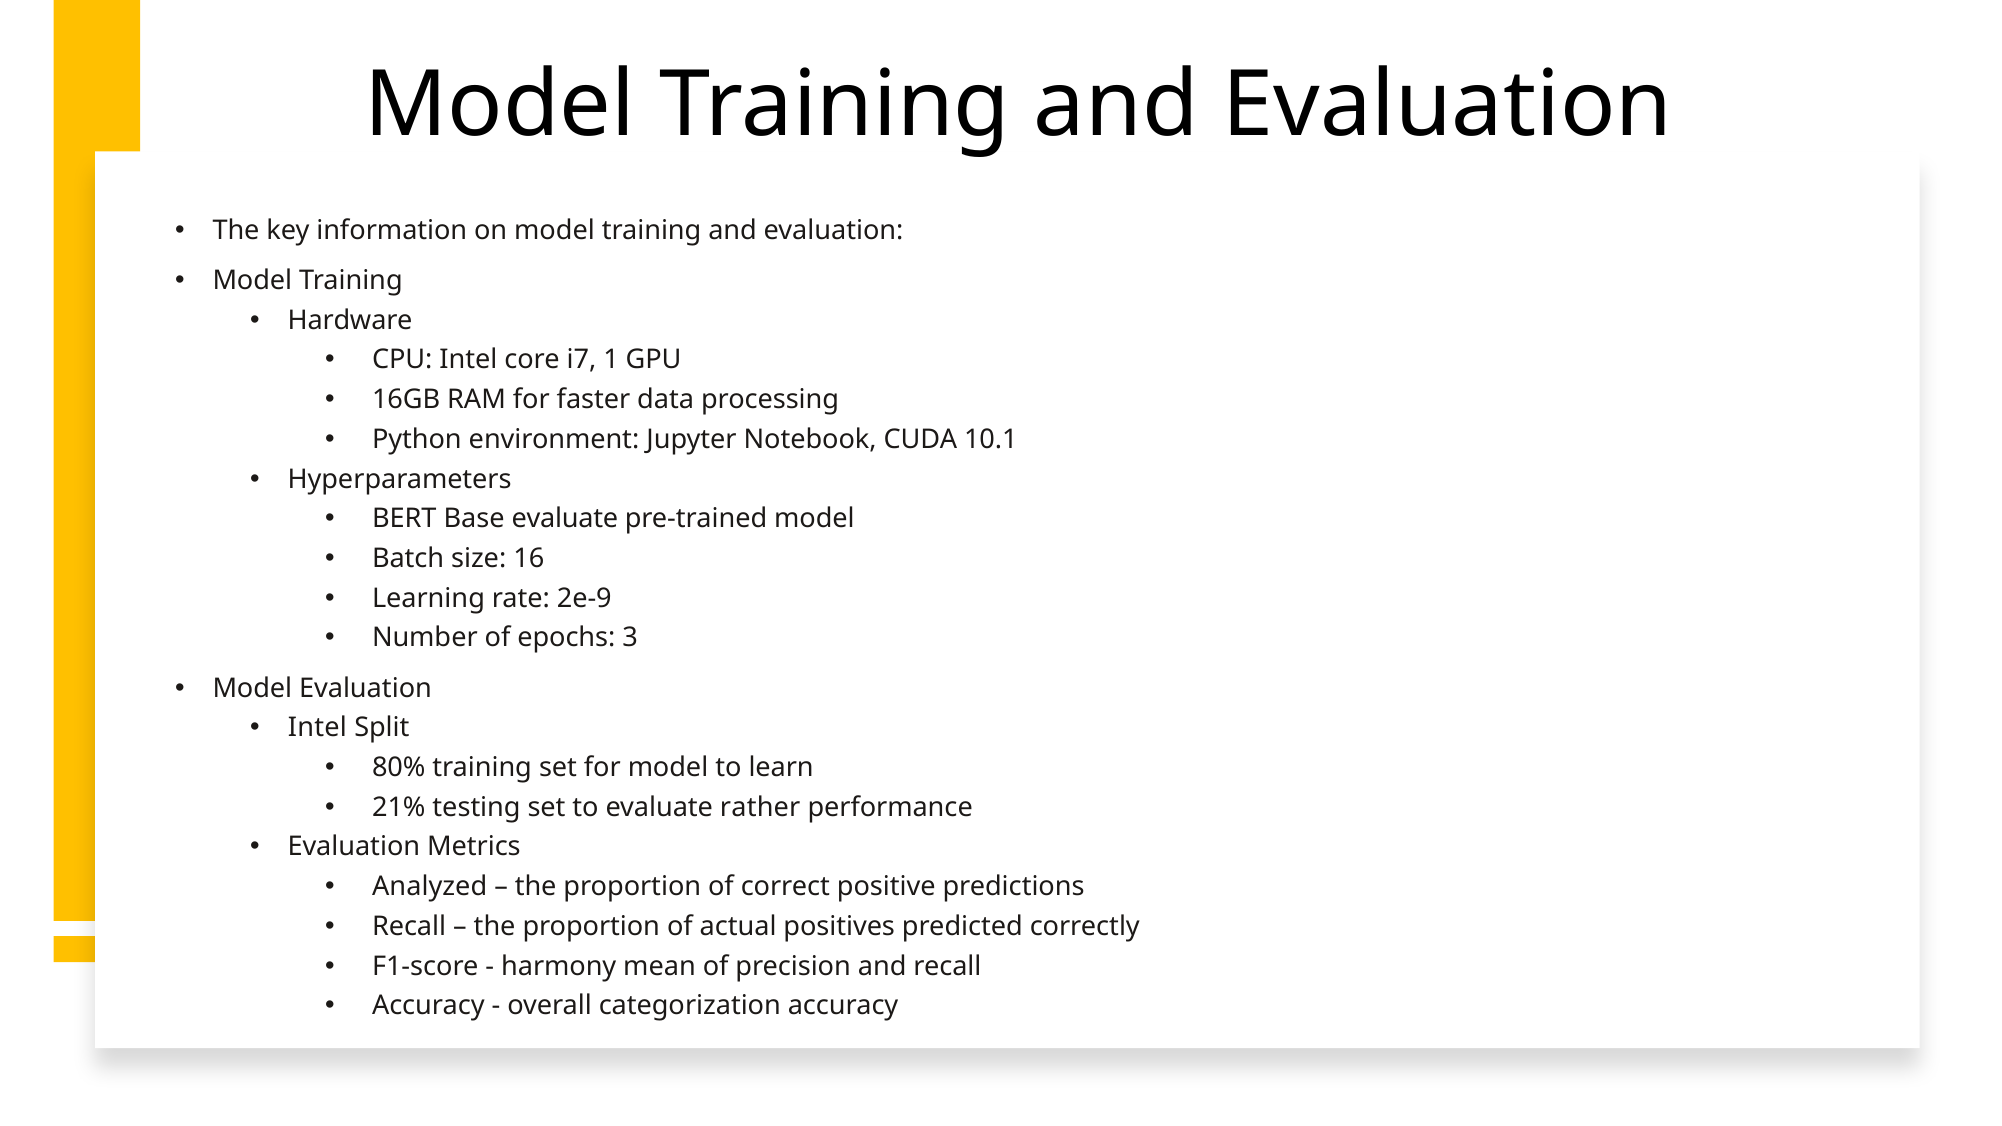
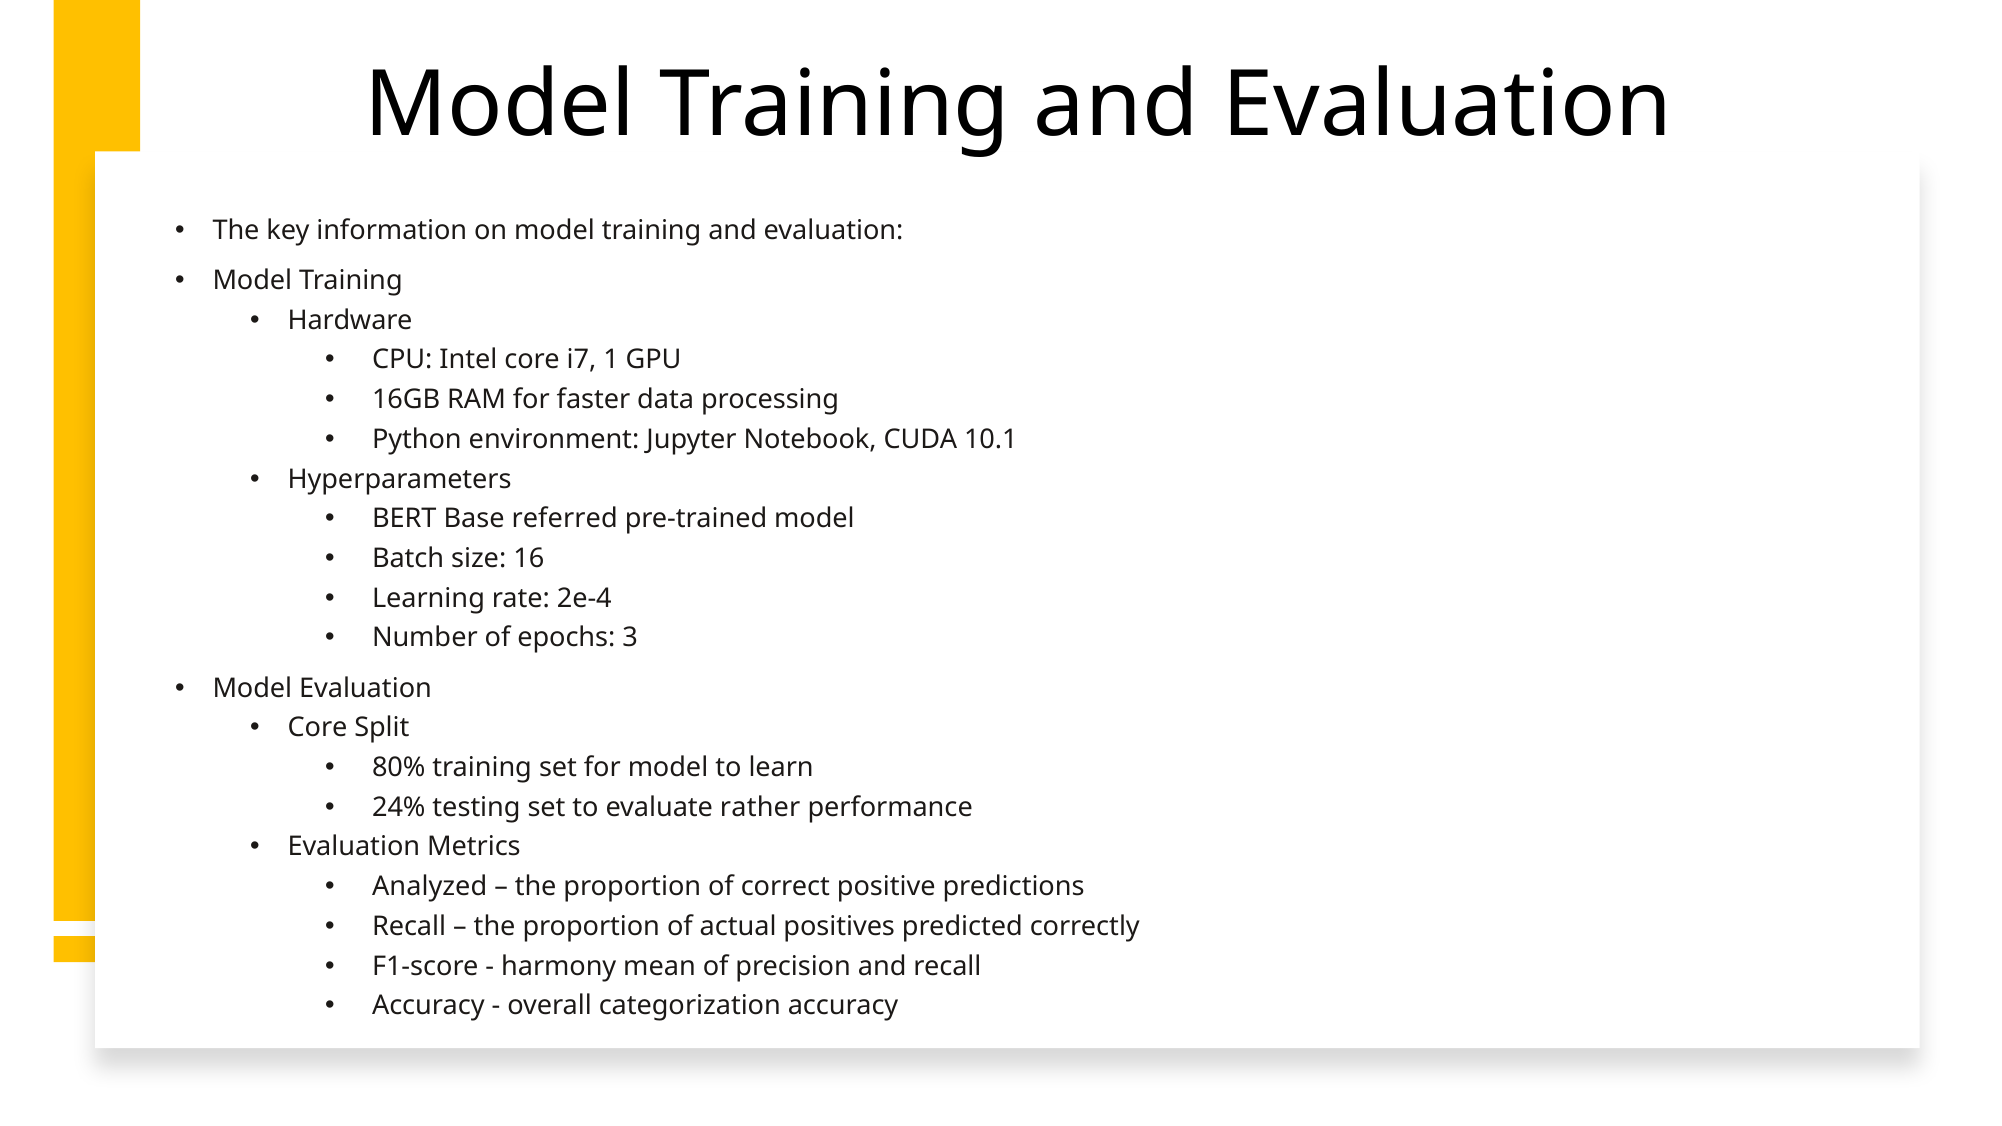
Base evaluate: evaluate -> referred (565, 519)
2e-9: 2e-9 -> 2e-4 (584, 598)
Intel: Intel -> Core (318, 728)
21%: 21% -> 24% (399, 807)
